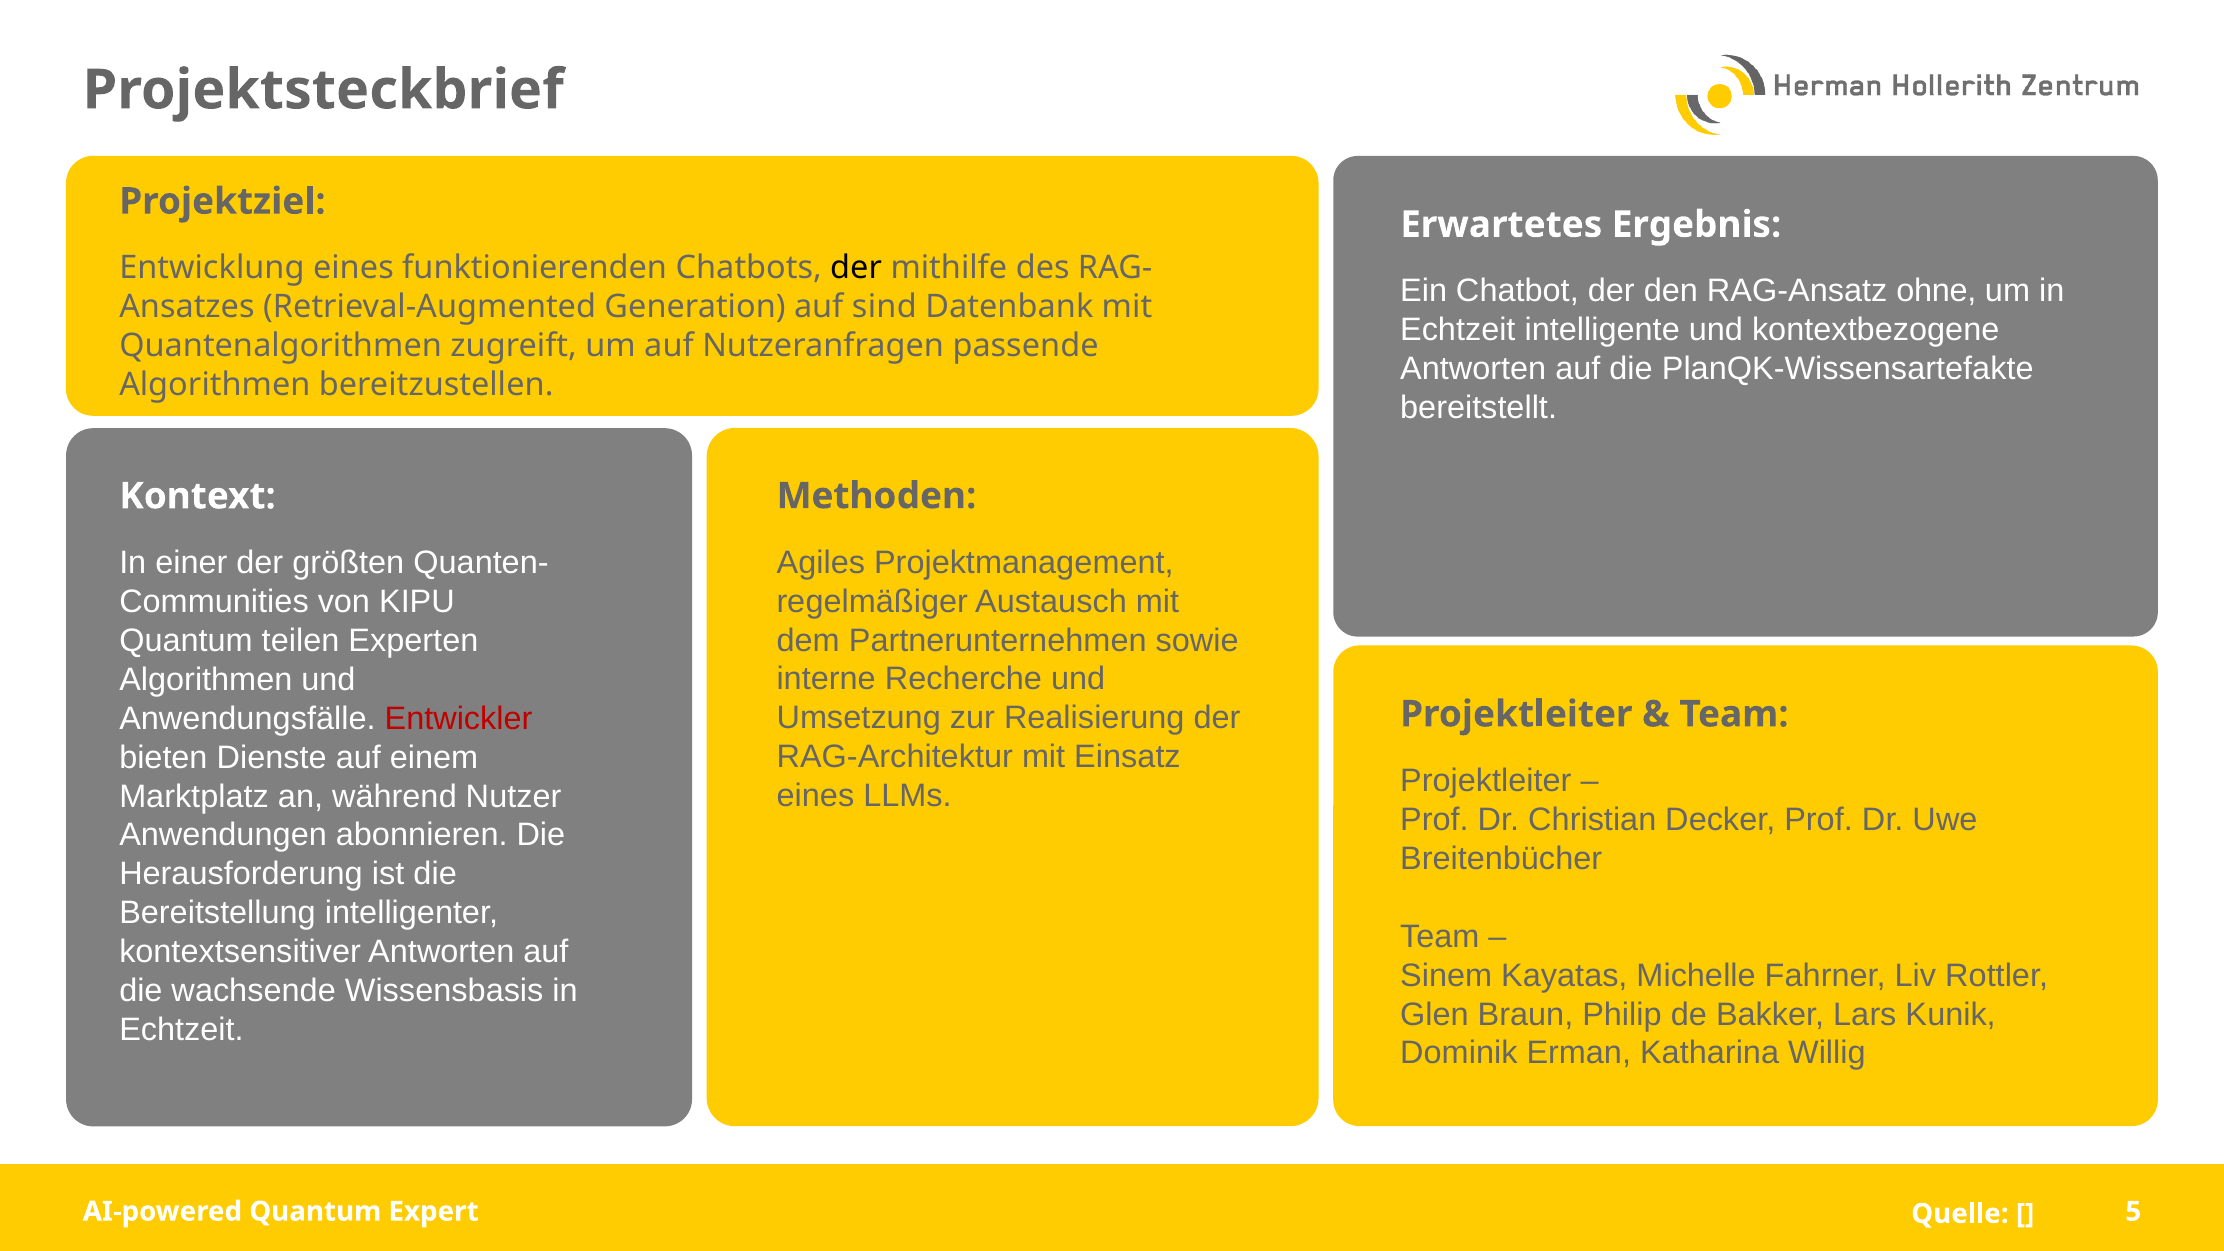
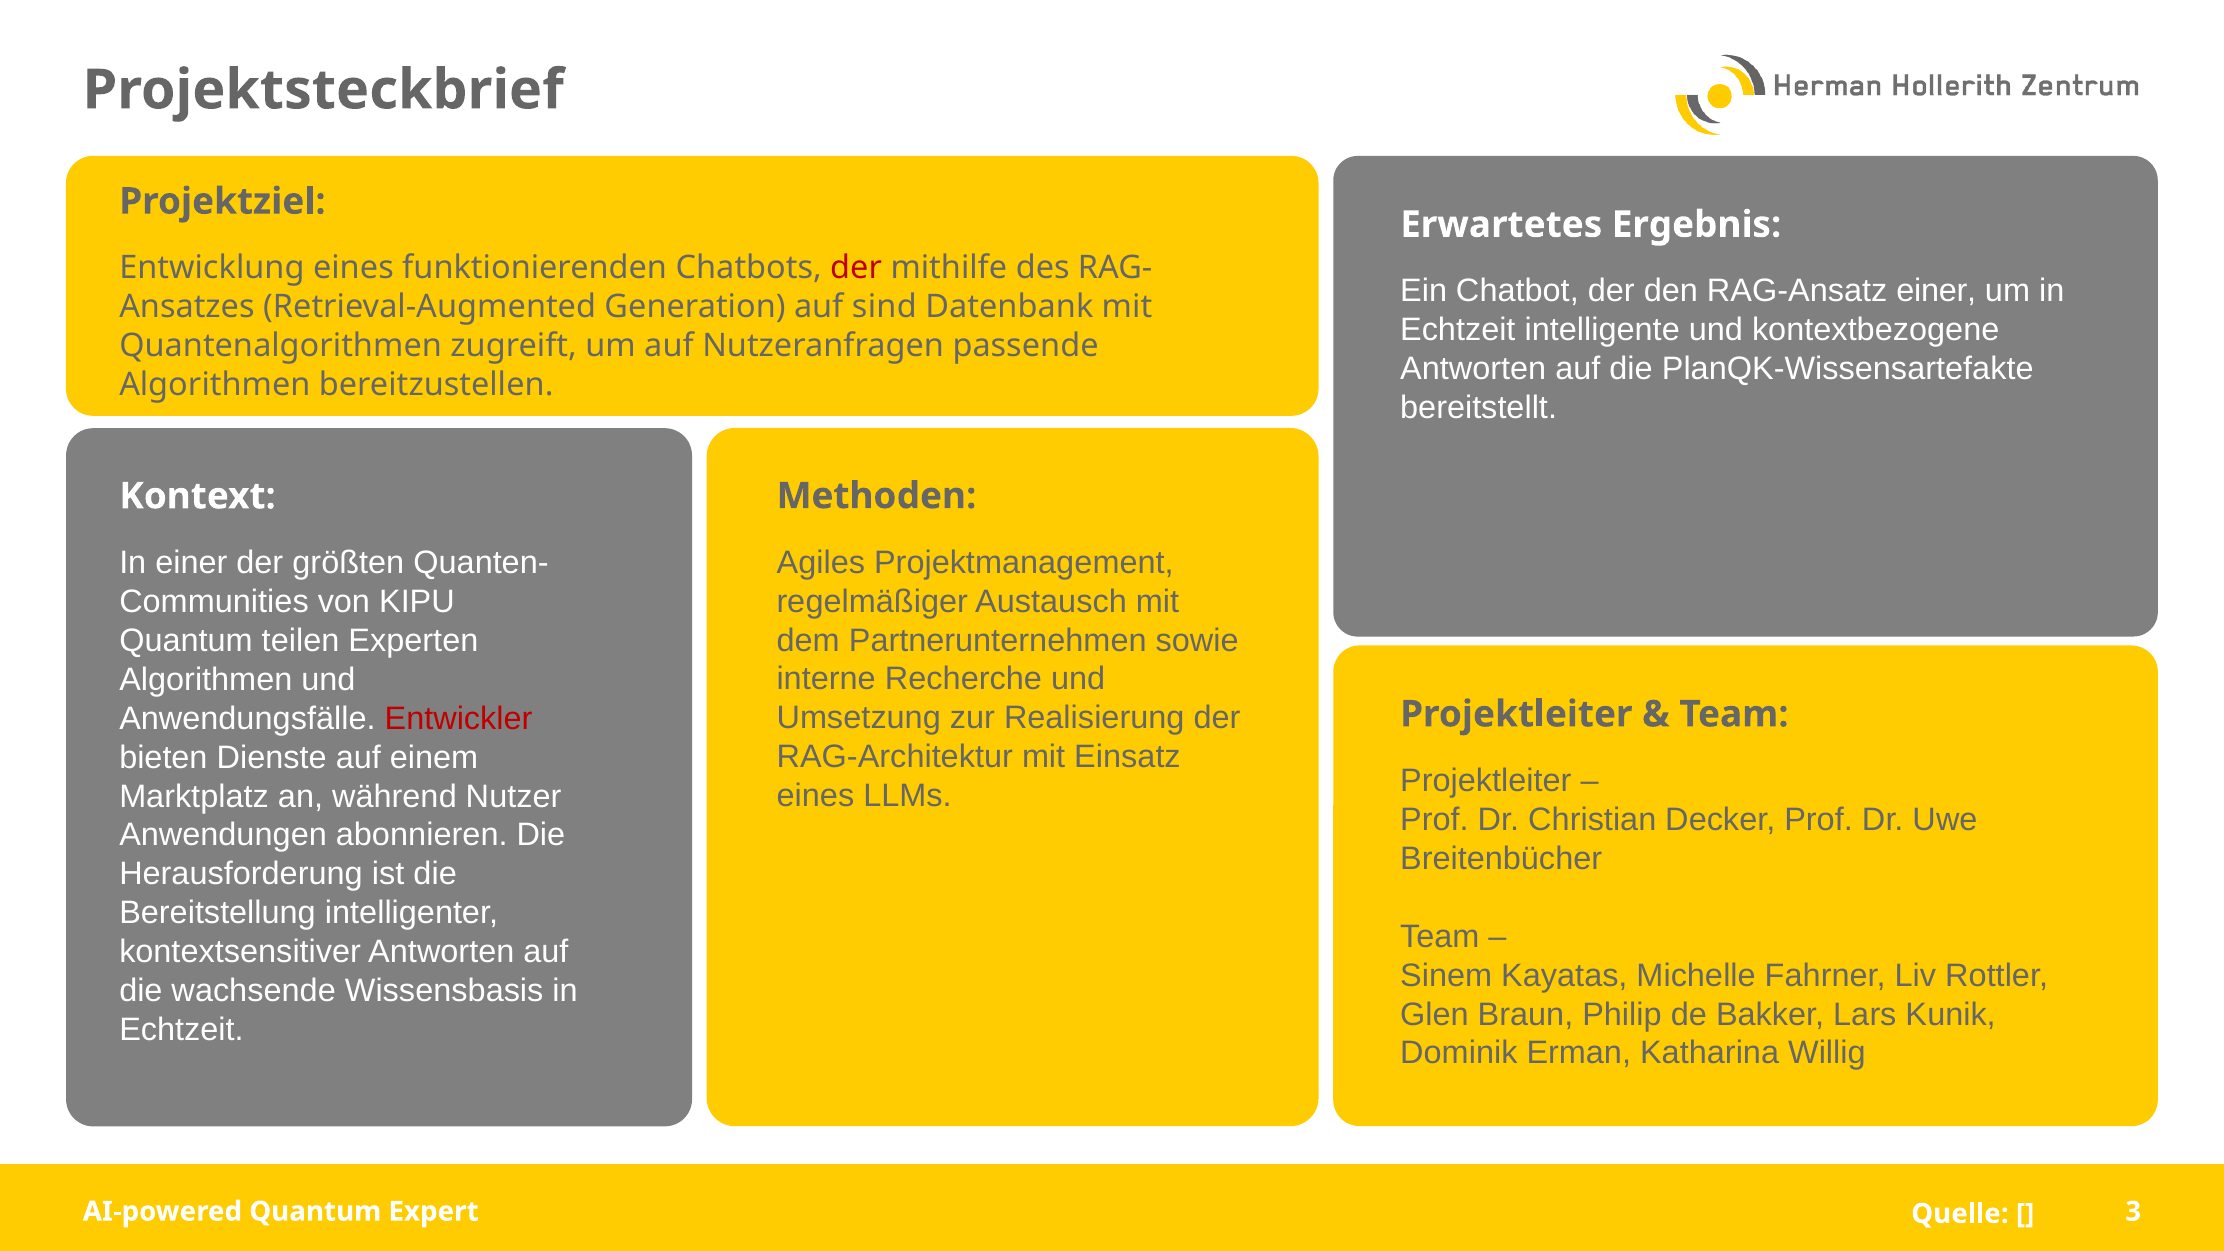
der colour: black -> red (856, 268)
RAG-Ansatz ohne: ohne -> einer (1936, 291)
5: 5 -> 3 (2133, 1211)
